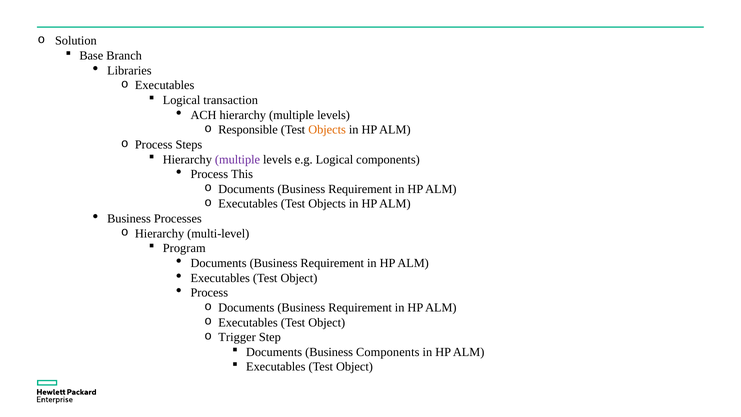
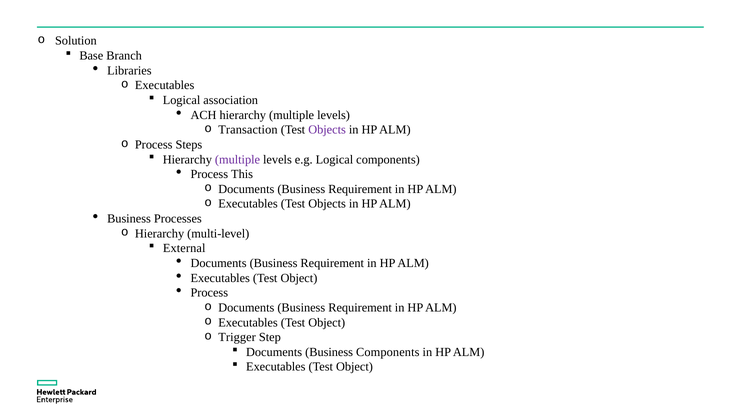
transaction: transaction -> association (231, 100)
Responsible: Responsible -> Transaction (248, 130)
Objects colour: orange -> purple (327, 130)
Program: Program -> External (184, 248)
